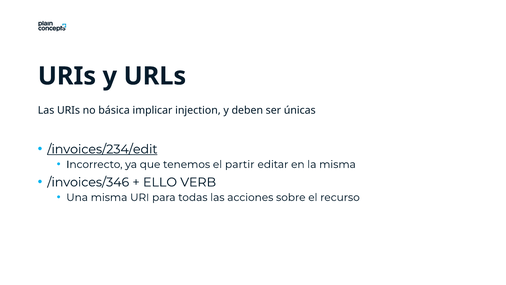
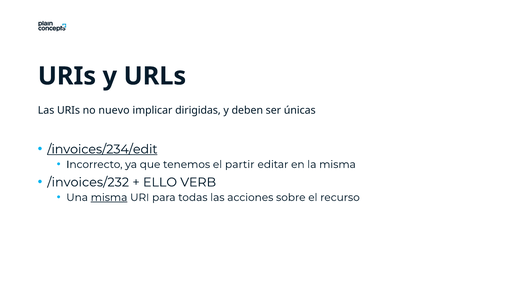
básica: básica -> nuevo (114, 110)
injection: injection -> dirigidas (198, 110)
/invoices/346: /invoices/346 -> /invoices/232 (88, 182)
misma underline: none -> present (109, 197)
